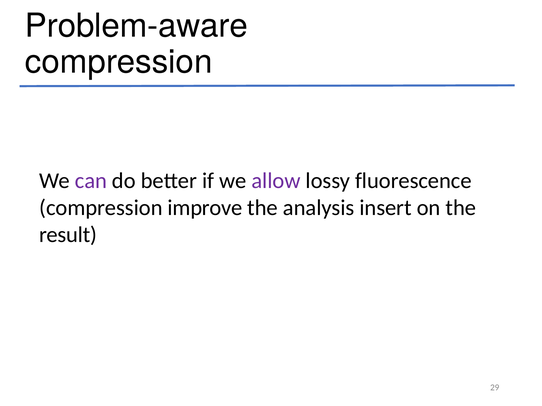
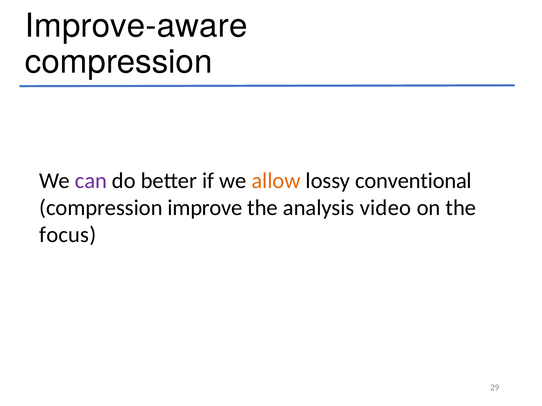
Problem-aware: Problem-aware -> Improve-aware (136, 26)
allow colour: purple -> orange (276, 181)
fluorescence: fluorescence -> conventional (413, 181)
insert: insert -> video (385, 208)
result: result -> focus (68, 235)
